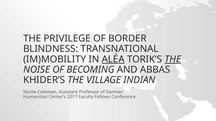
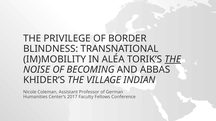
ALÉA underline: present -> none (113, 59)
